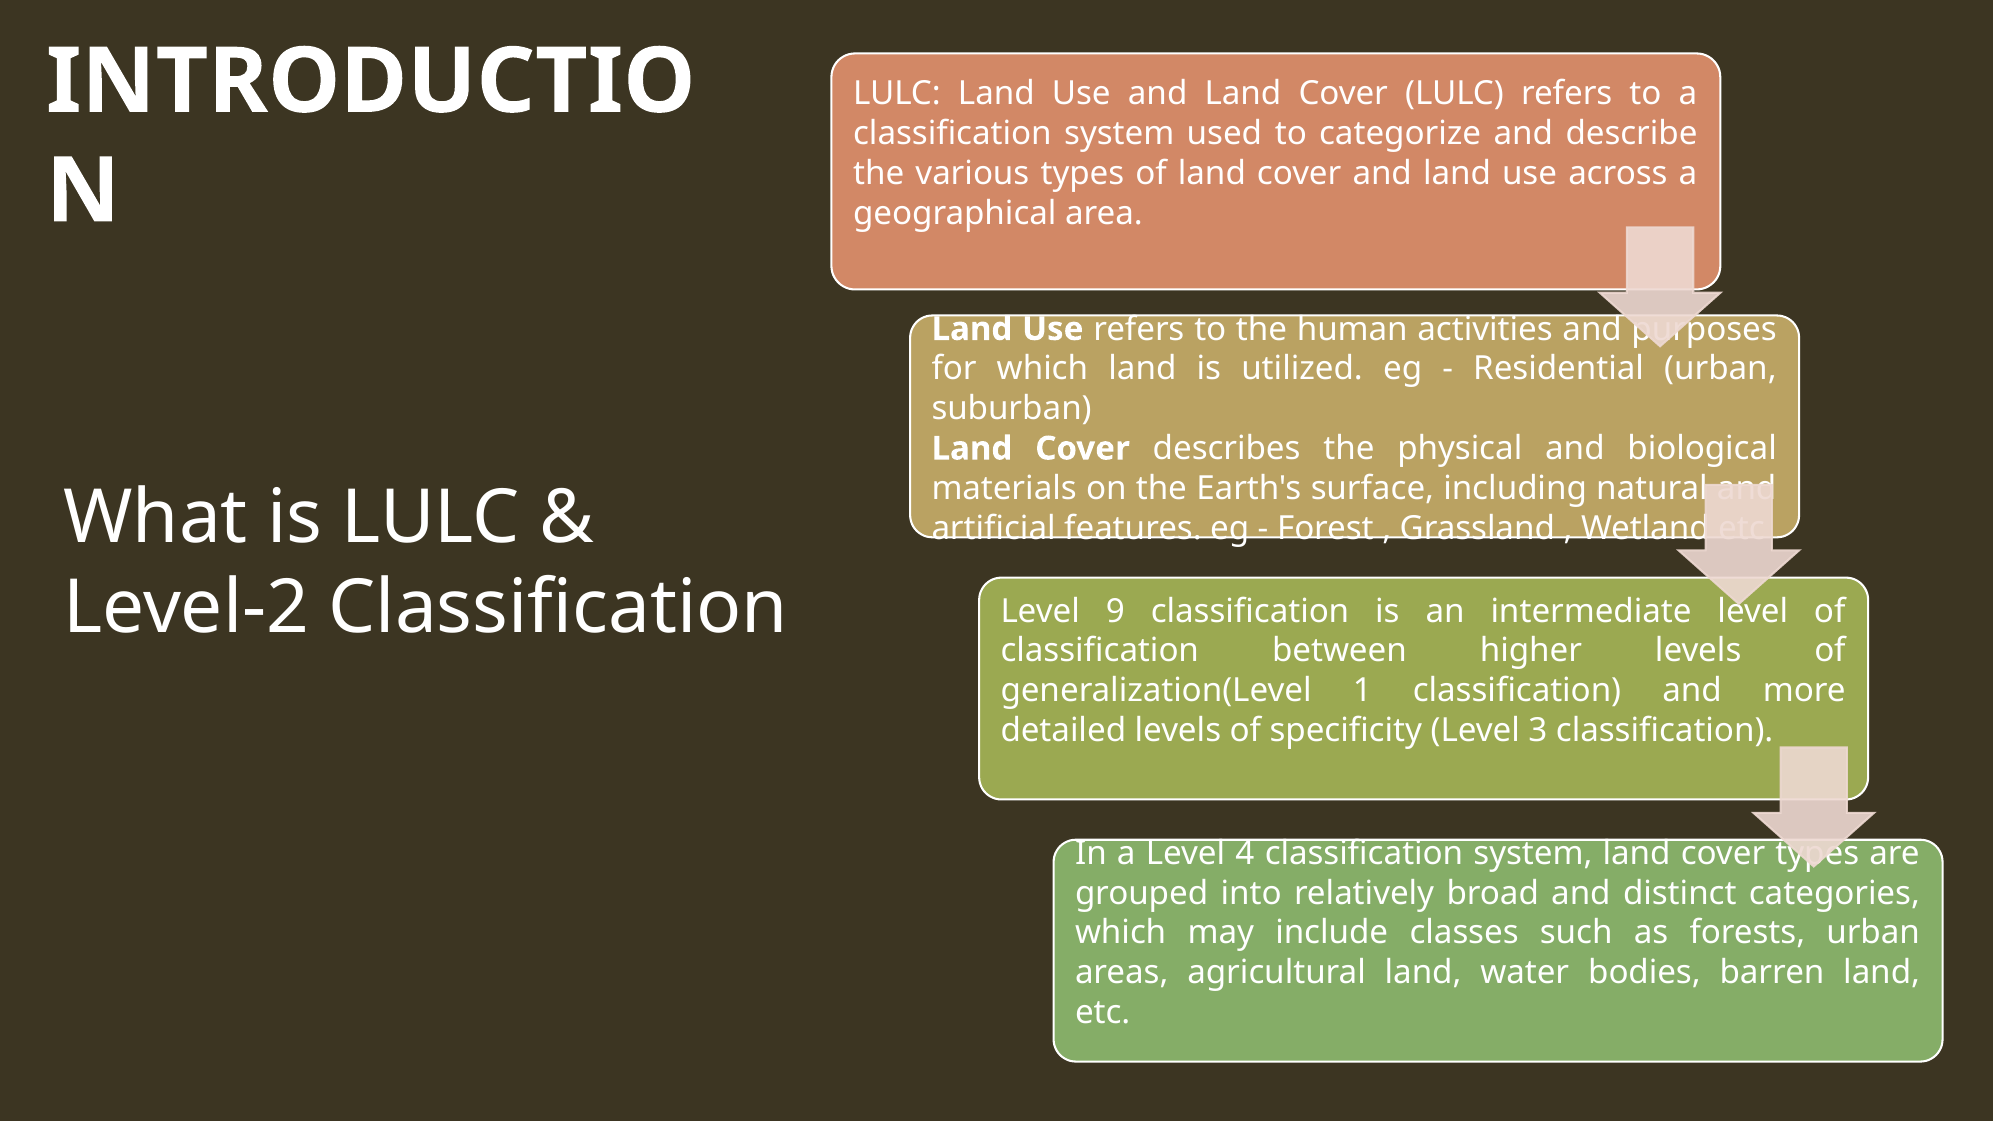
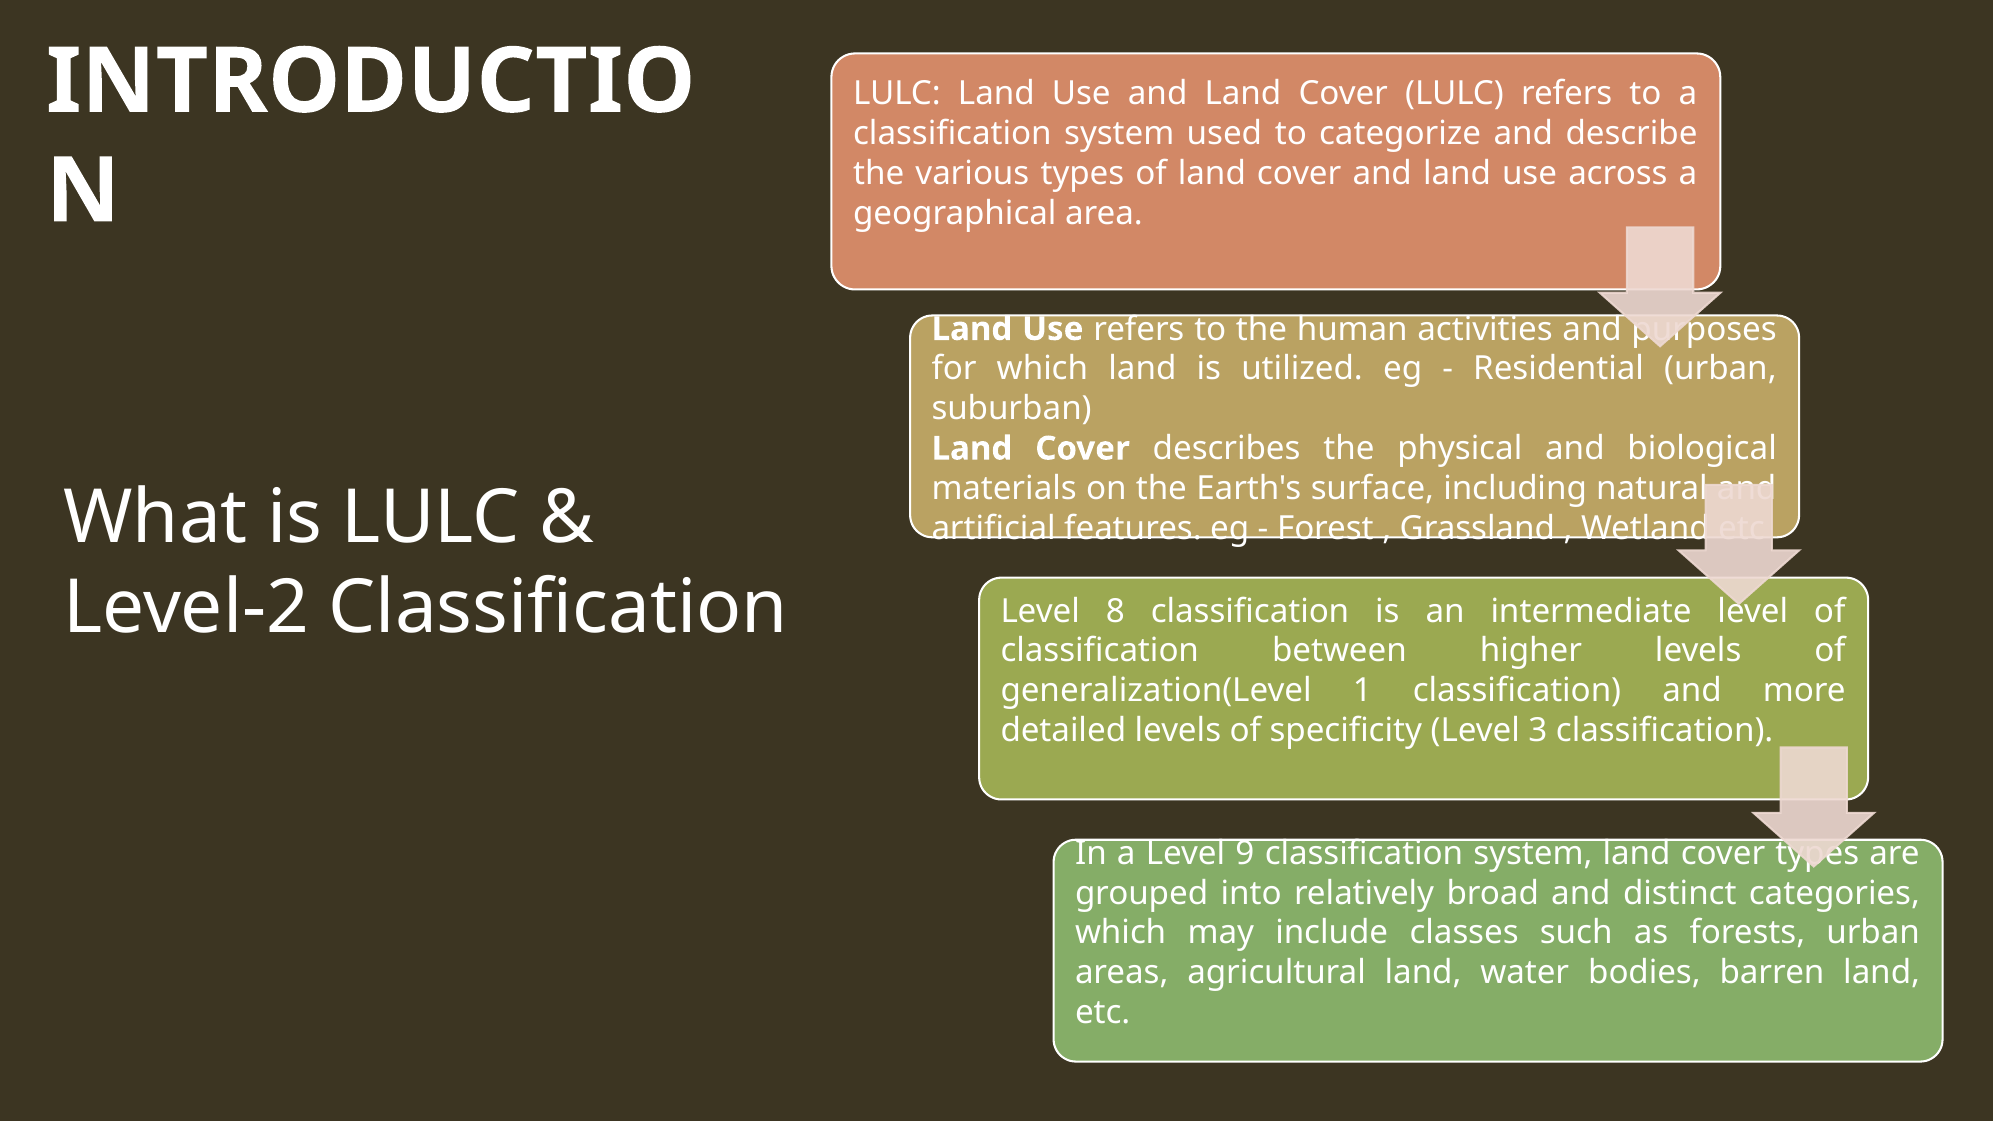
9: 9 -> 8 (1115, 611)
4: 4 -> 9 (1245, 853)
